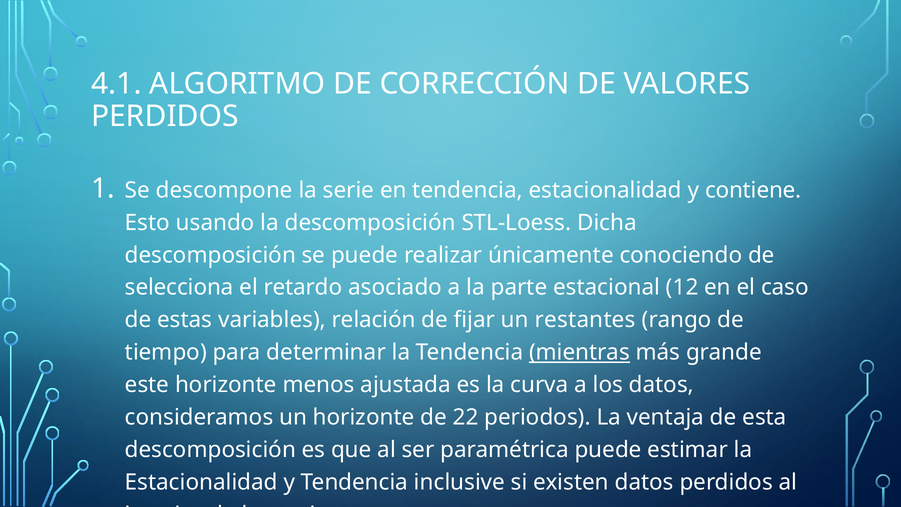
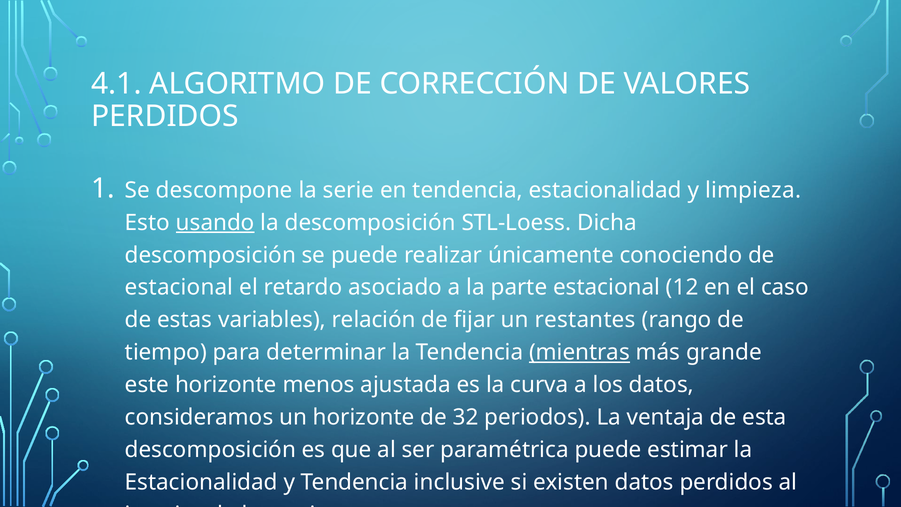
contiene: contiene -> limpieza (753, 190)
usando underline: none -> present (215, 223)
selecciona: selecciona -> estacional (179, 287)
22: 22 -> 32 (466, 417)
